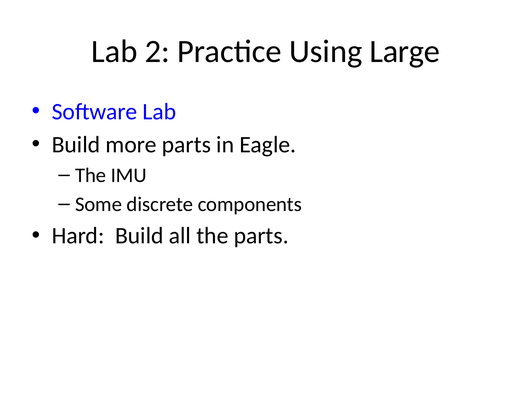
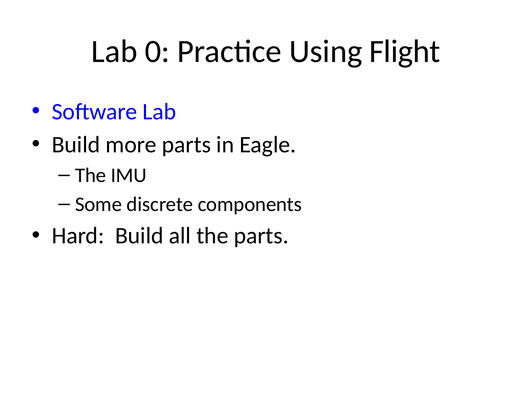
2: 2 -> 0 (157, 51)
Large: Large -> Flight (405, 51)
